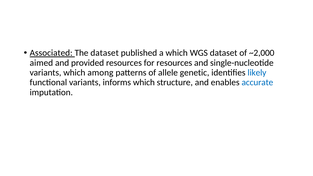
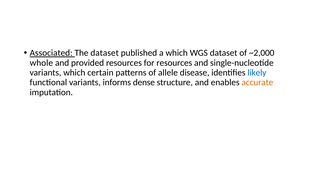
aimed: aimed -> whole (41, 63)
among: among -> certain (100, 73)
genetic: genetic -> disease (195, 73)
informs which: which -> dense (144, 83)
accurate colour: blue -> orange (257, 83)
